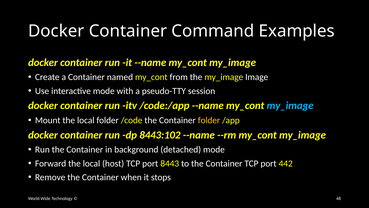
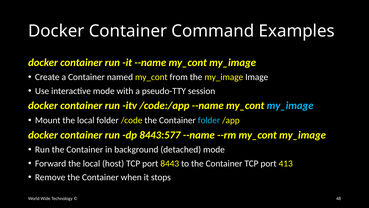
folder colour: yellow -> light blue (209, 120)
8443:102: 8443:102 -> 8443:577 (160, 135)
442: 442 -> 413 (286, 163)
